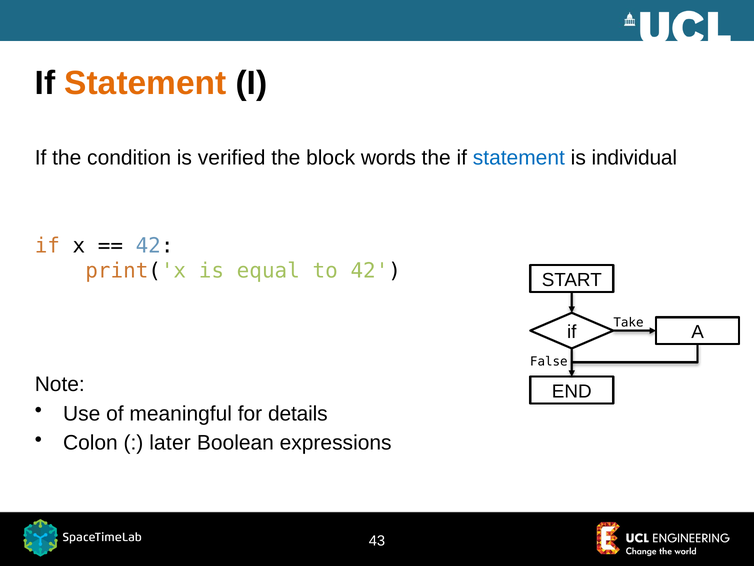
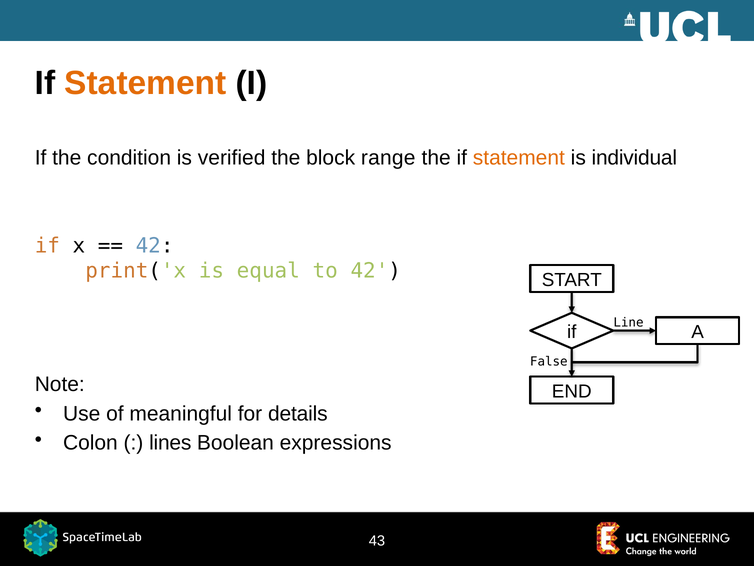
words: words -> range (388, 158)
statement colour: blue -> orange (519, 158)
Take: Take -> Line (629, 322)
later: later -> lines (170, 443)
